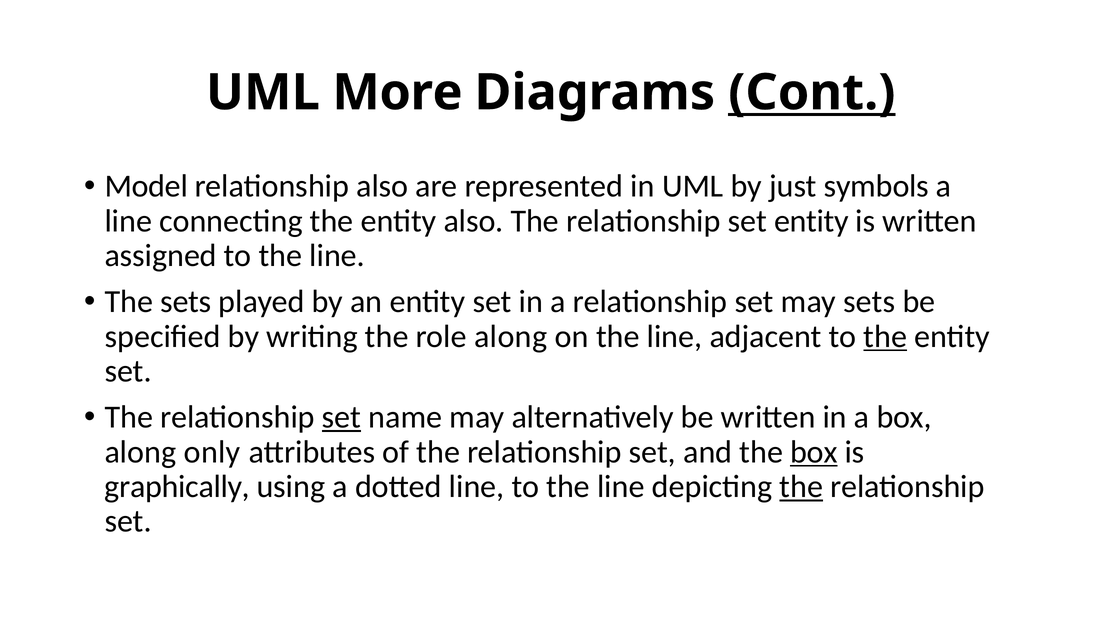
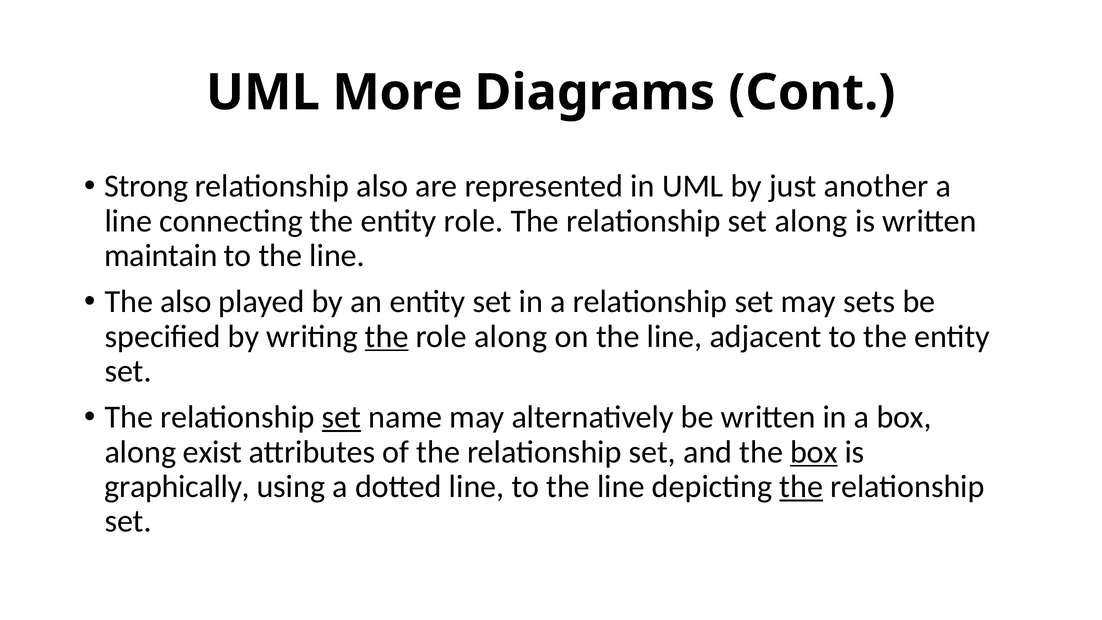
Cont underline: present -> none (812, 93)
Model: Model -> Strong (146, 186)
symbols: symbols -> another (876, 186)
entity also: also -> role (473, 221)
set entity: entity -> along (811, 221)
assigned: assigned -> maintain (161, 256)
The sets: sets -> also (186, 302)
the underline: none -> present (387, 336)
the underline: present -> none (885, 336)
only: only -> exist (213, 452)
